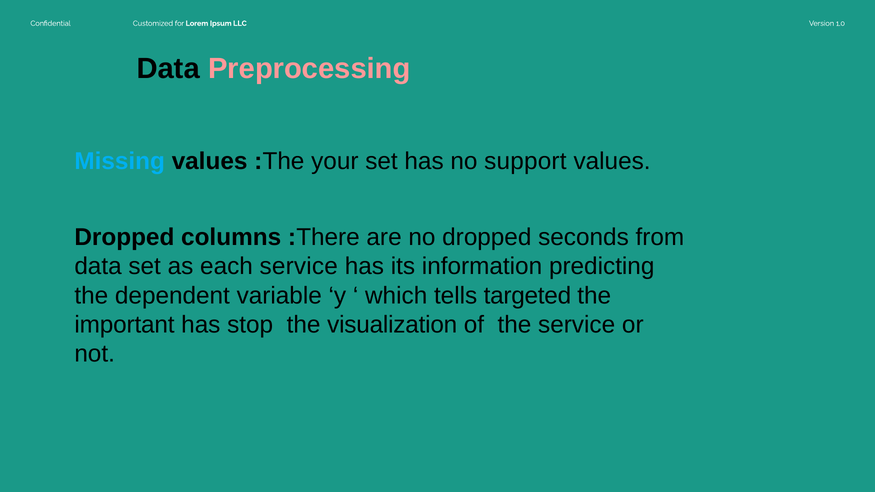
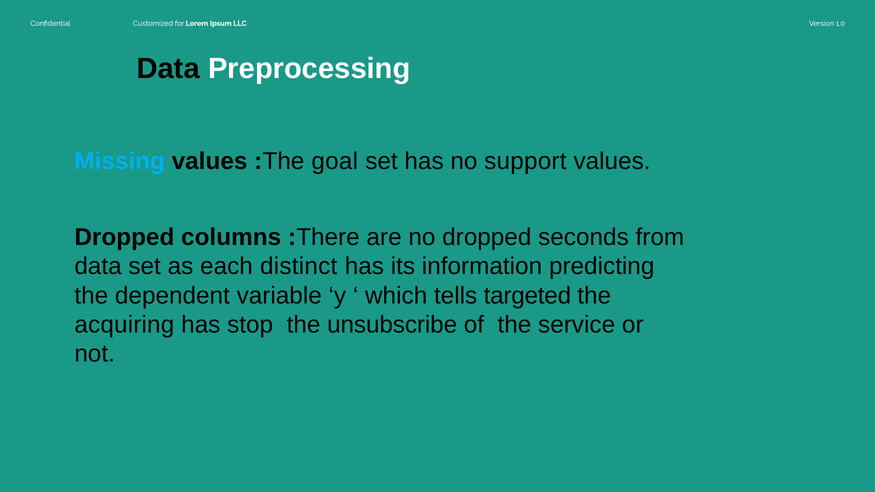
Preprocessing colour: pink -> white (309, 69)
your: your -> goal (335, 161)
each service: service -> distinct (299, 266)
important: important -> acquiring (124, 325)
visualization: visualization -> unsubscribe (392, 325)
